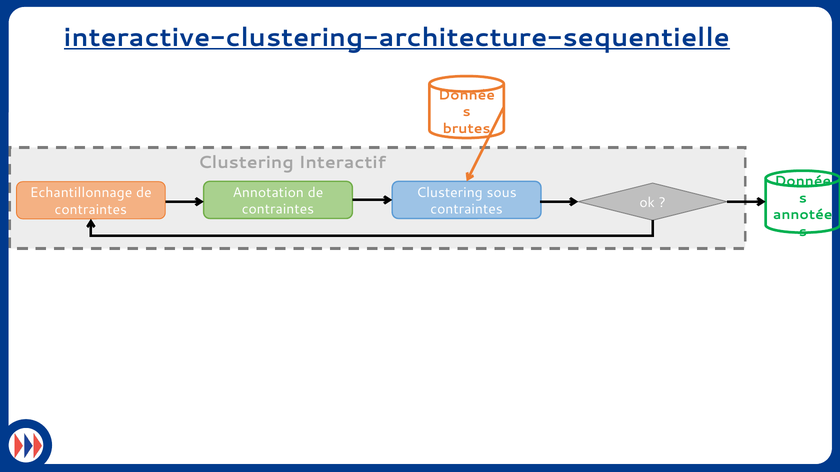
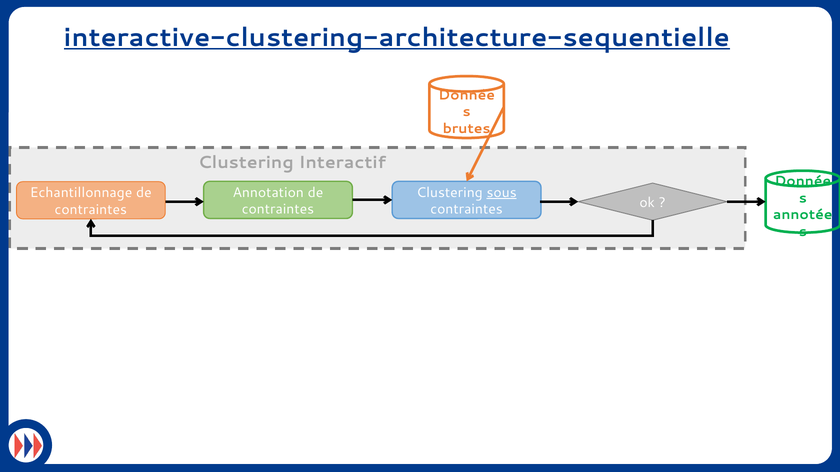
sous underline: none -> present (502, 193)
